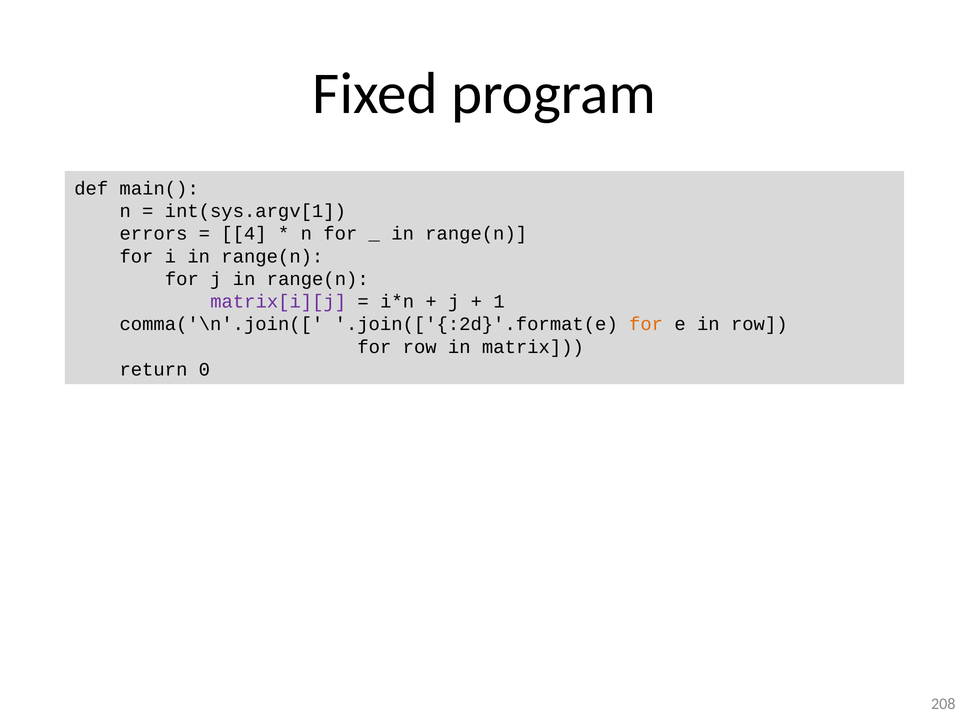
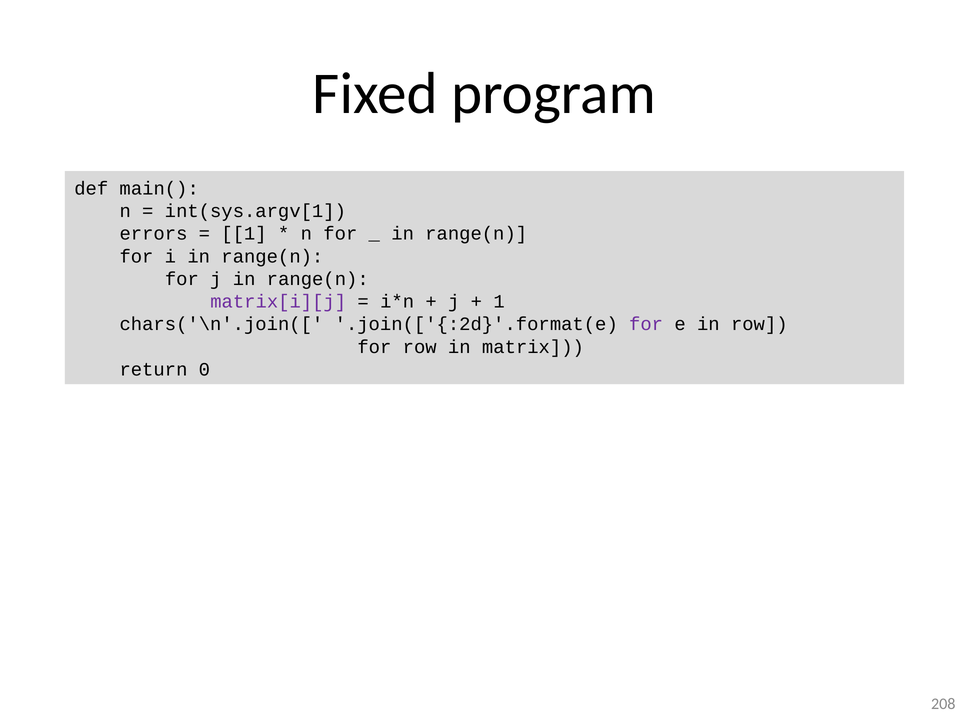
4: 4 -> 1 (244, 234)
comma('\n'.join([: comma('\n'.join([ -> chars('\n'.join([ (221, 324)
for colour: orange -> purple (646, 324)
